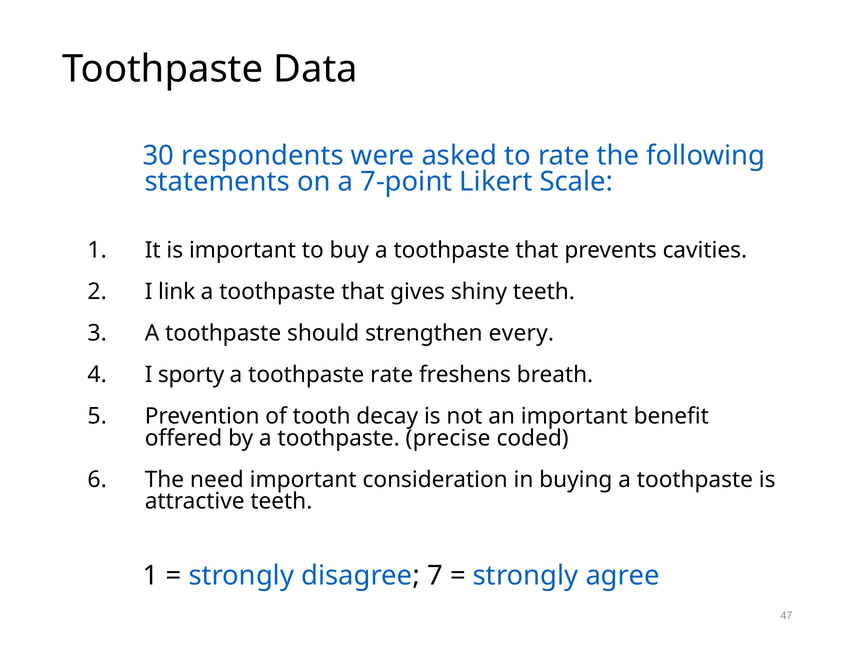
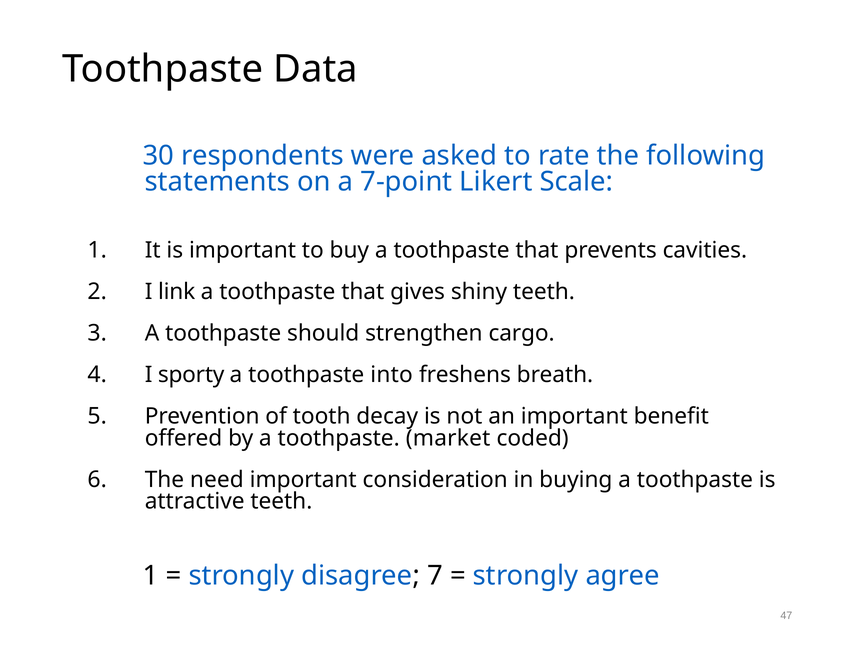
every: every -> cargo (522, 333)
toothpaste rate: rate -> into (392, 375)
precise: precise -> market (448, 438)
